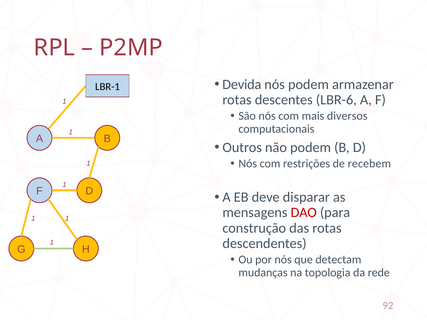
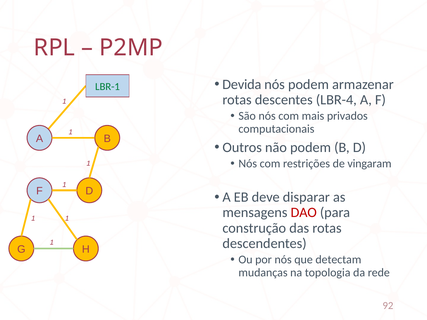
LBR-1 colour: black -> green (107, 87)
LBR-6: LBR-6 -> LBR-4 (336, 100)
diversos: diversos -> privados (347, 116)
recebem: recebem -> vingaram (369, 164)
